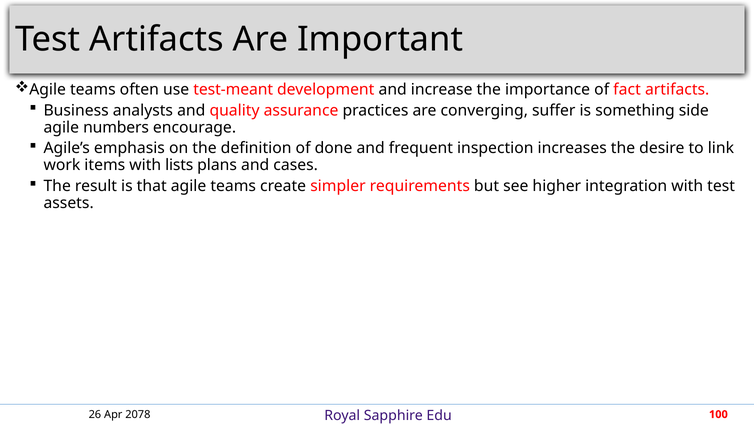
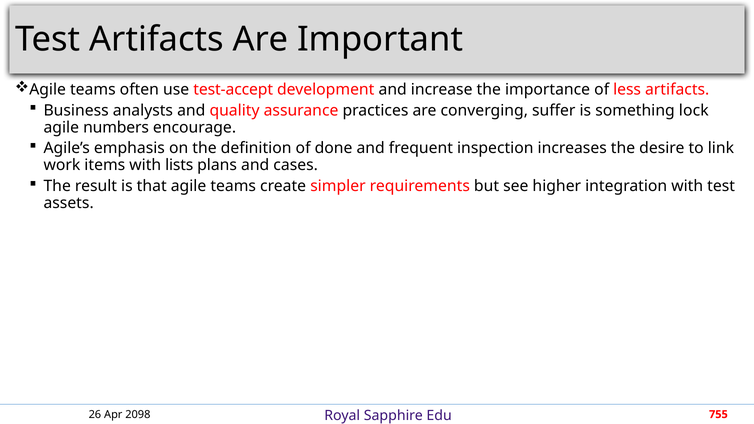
test-meant: test-meant -> test-accept (233, 90)
fact: fact -> less (627, 90)
side: side -> lock (694, 110)
2078: 2078 -> 2098 (138, 415)
100: 100 -> 755 (718, 415)
